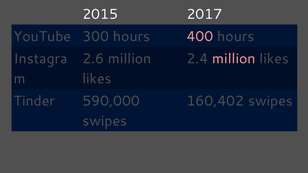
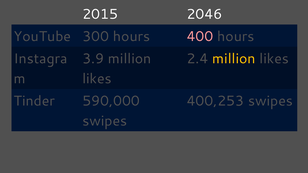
2017: 2017 -> 2046 (204, 14)
2.6: 2.6 -> 3.9 (93, 59)
million colour: pink -> yellow (234, 59)
160,402: 160,402 -> 400,253 (215, 101)
